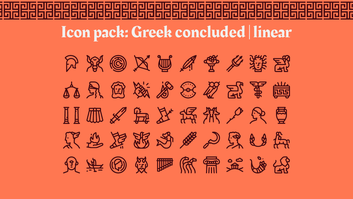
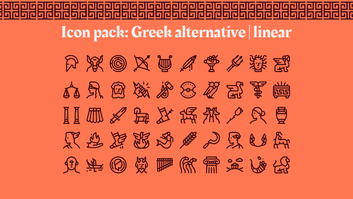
concluded: concluded -> alternative (210, 32)
